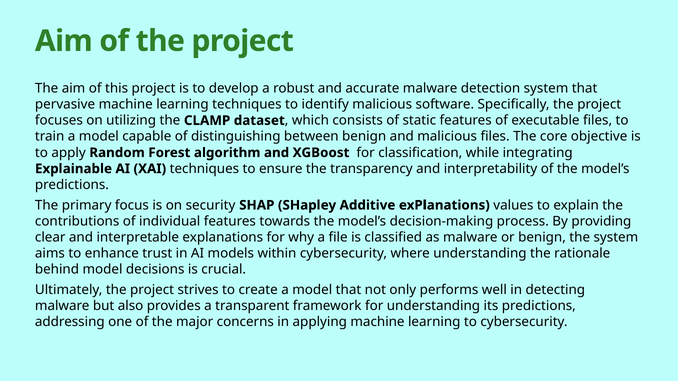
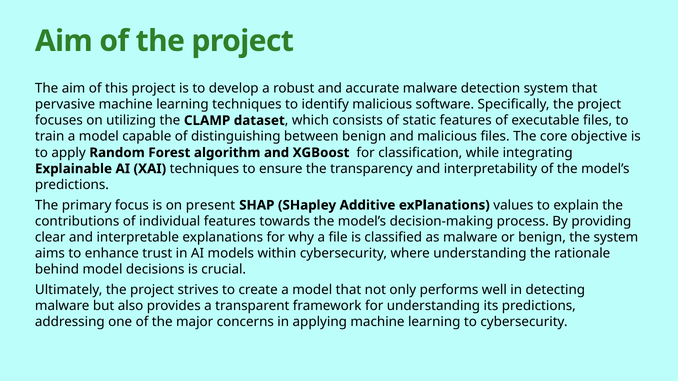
security: security -> present (210, 205)
